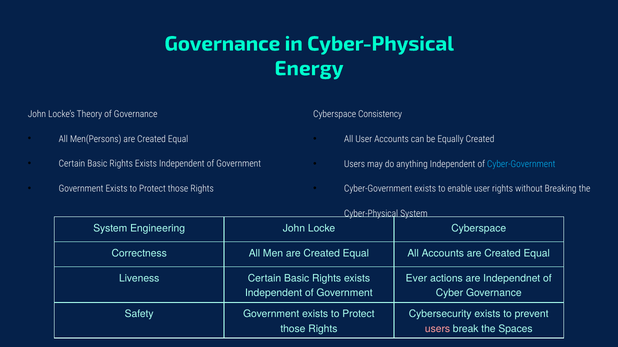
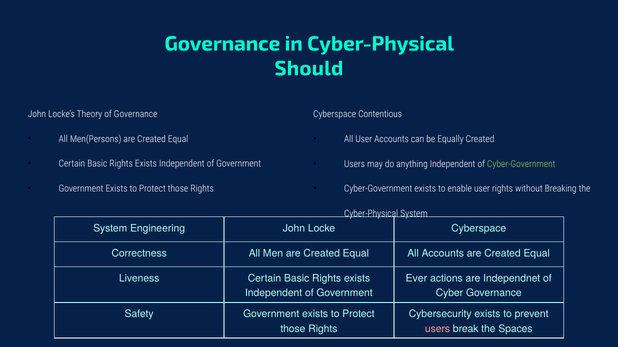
Energy: Energy -> Should (309, 69)
Consistency: Consistency -> Contentious (380, 114)
Cyber-Government colour: light blue -> light green (521, 164)
